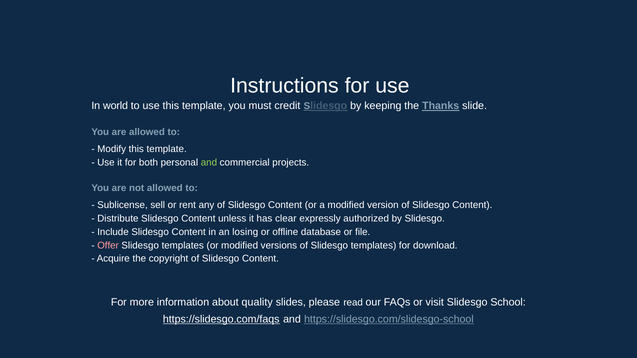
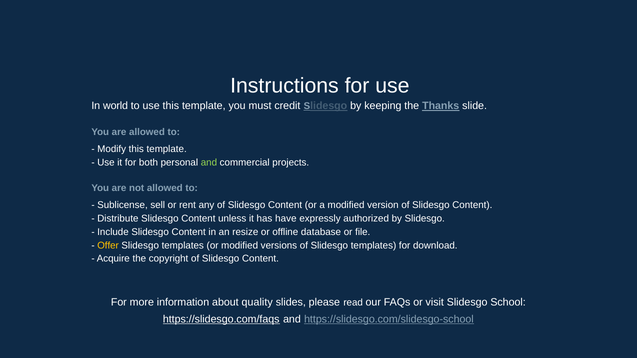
clear: clear -> have (286, 219)
losing: losing -> resize (245, 232)
Offer colour: pink -> yellow (108, 246)
